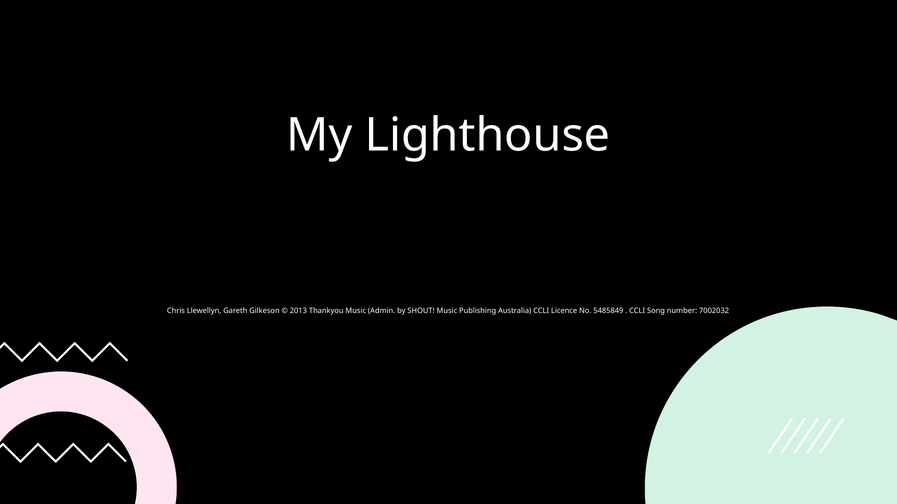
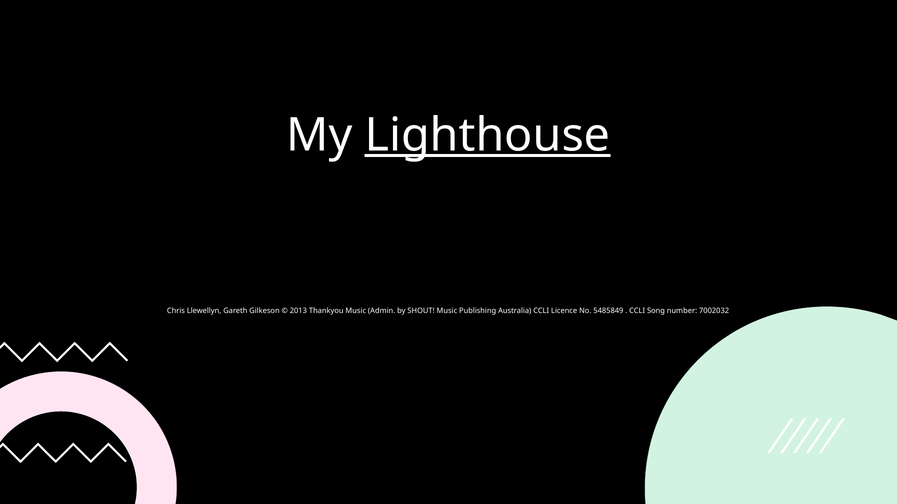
Lighthouse underline: none -> present (488, 136)
